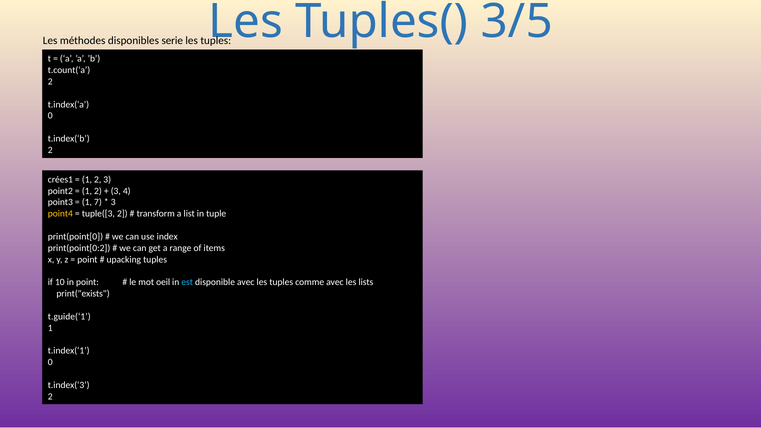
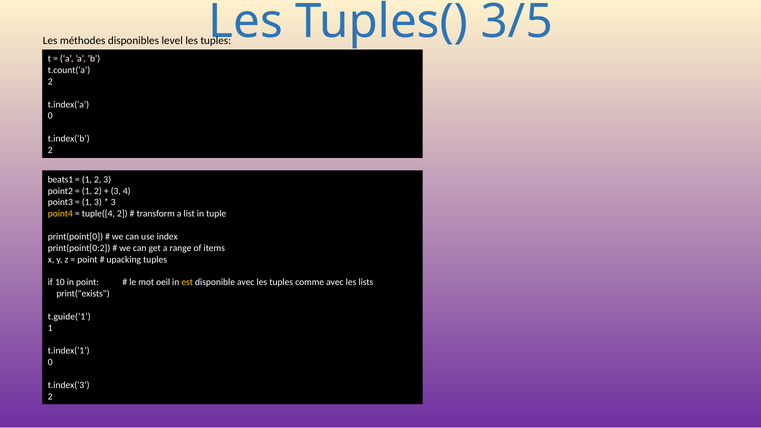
serie: serie -> level (172, 41)
crées1: crées1 -> beats1 (60, 180)
1 7: 7 -> 3 (98, 202)
tuple([3: tuple([3 -> tuple([4 (98, 214)
est colour: light blue -> yellow (187, 282)
